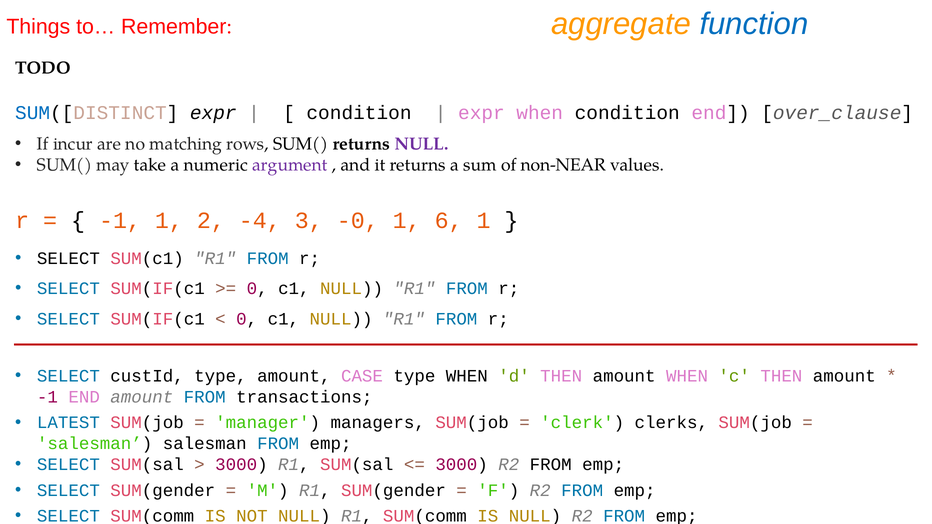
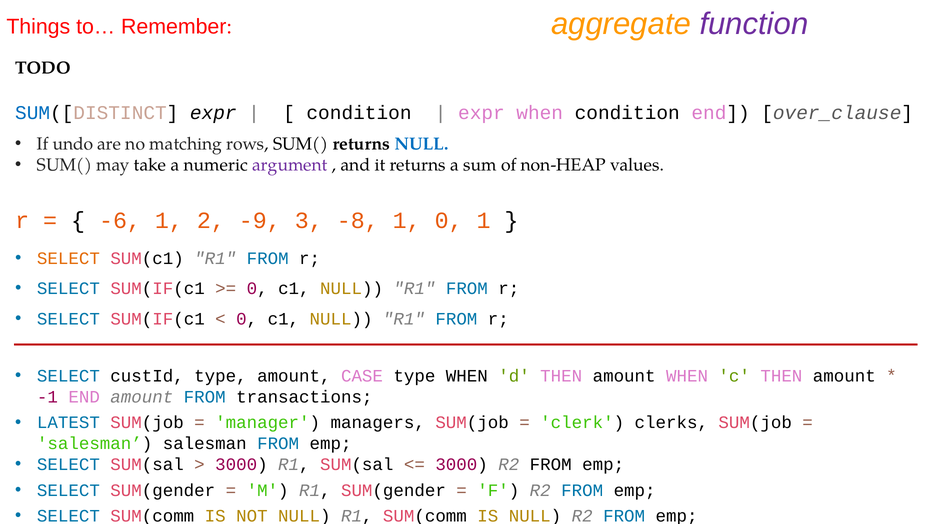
function colour: blue -> purple (754, 24)
incur: incur -> undo (73, 144)
NULL colour: purple -> blue (421, 144)
non-NEAR: non-NEAR -> non-HEAP (563, 165)
-1: -1 -> -6 (120, 220)
-4: -4 -> -9 (260, 220)
-0: -0 -> -8 (358, 220)
1 6: 6 -> 0 (449, 220)
SELECT colour: black -> orange (68, 258)
